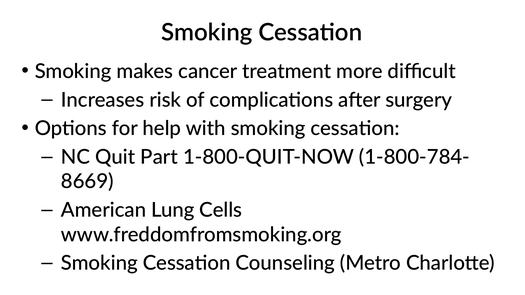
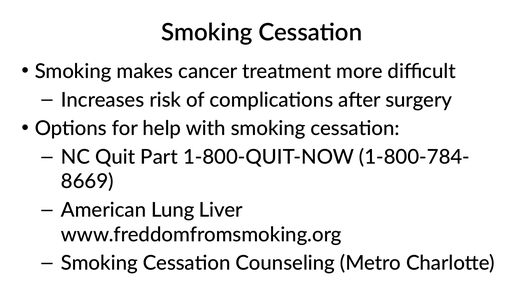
Cells: Cells -> Liver (221, 210)
